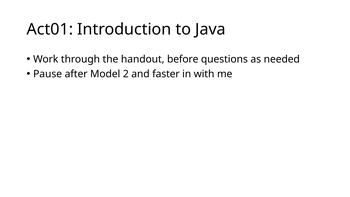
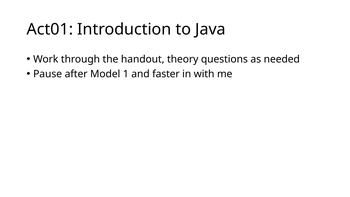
before: before -> theory (183, 59)
2: 2 -> 1 (126, 74)
